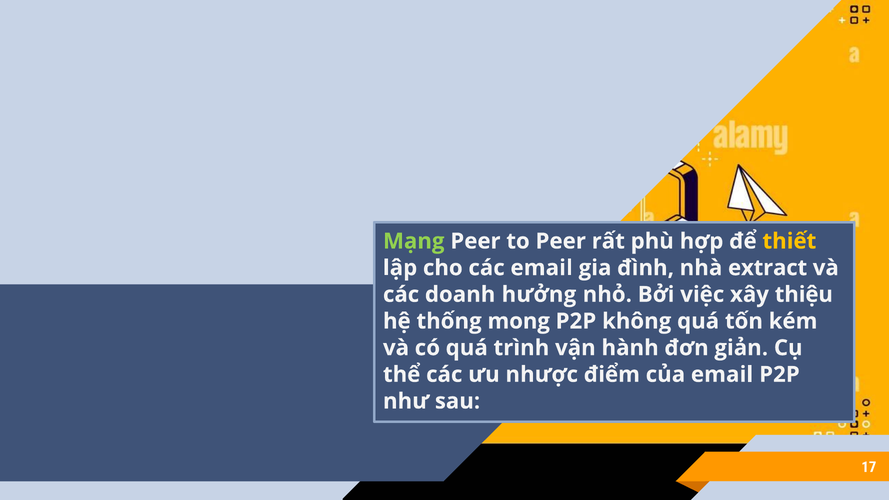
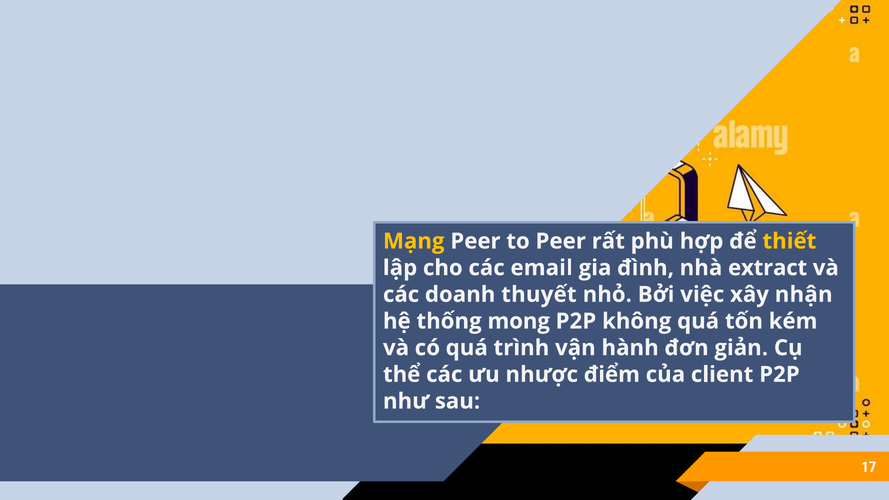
Mạng colour: light green -> yellow (414, 241)
hưởng: hưởng -> thuyết (539, 295)
thiệu: thiệu -> nhận (804, 295)
của email: email -> client (722, 375)
